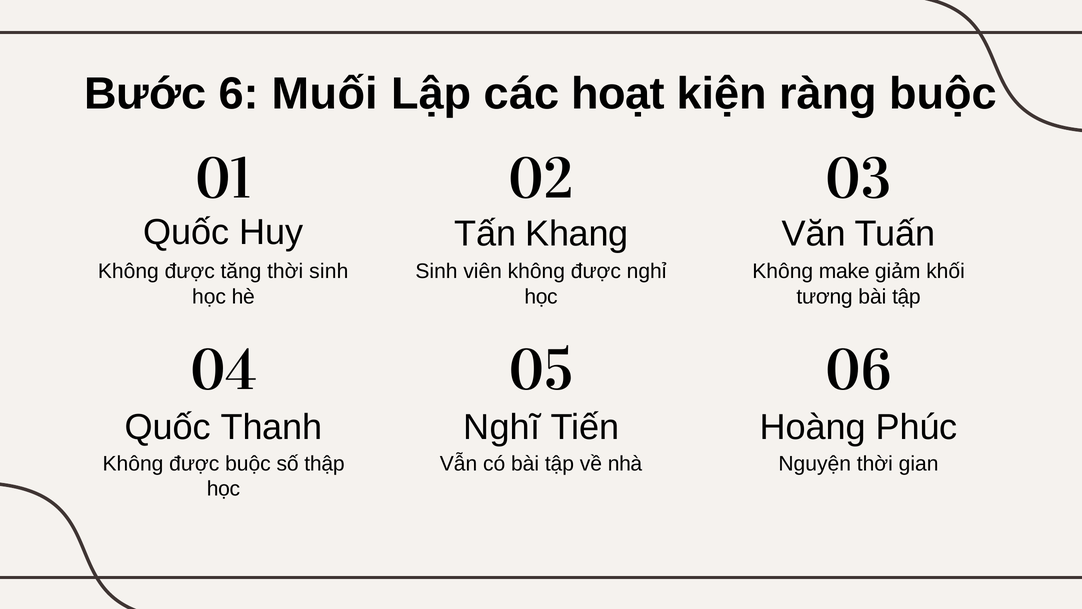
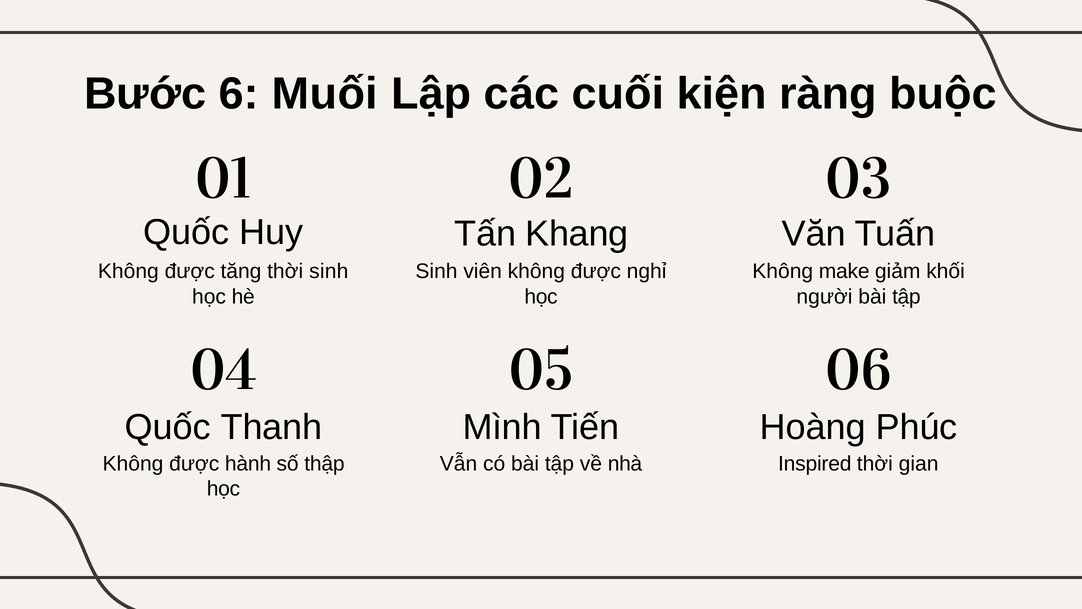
hoạt: hoạt -> cuối (618, 94)
tương: tương -> người (824, 296)
Nghĩ: Nghĩ -> Mình (502, 427)
được buộc: buộc -> hành (248, 463)
Nguyện: Nguyện -> Inspired (815, 463)
